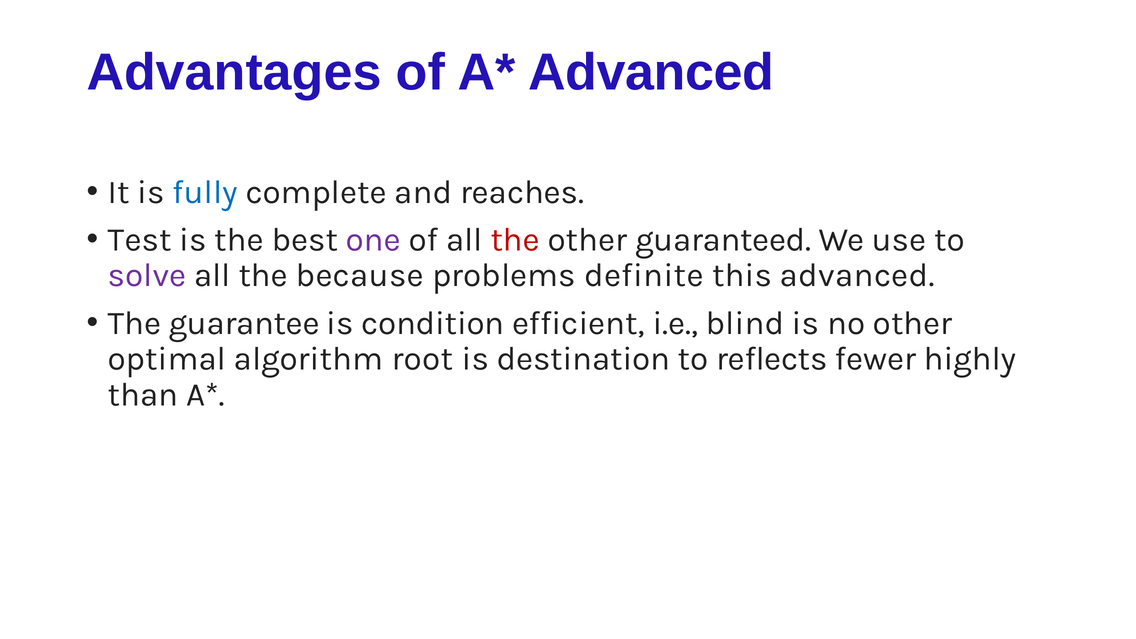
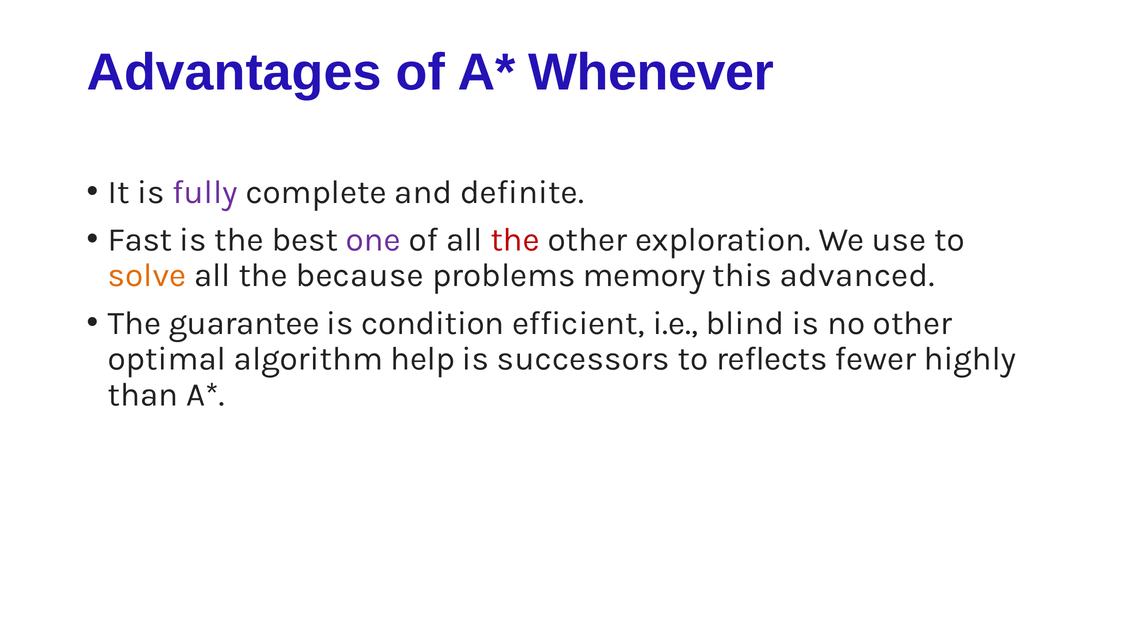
Advanced: Advanced -> Whenever (651, 72)
fully colour: blue -> purple (205, 192)
reaches: reaches -> definite (522, 192)
Test: Test -> Fast (140, 240)
guaranteed: guaranteed -> exploration (723, 240)
solve colour: purple -> orange (147, 275)
definite: definite -> memory (644, 275)
root: root -> help (423, 359)
destination: destination -> successors (583, 359)
